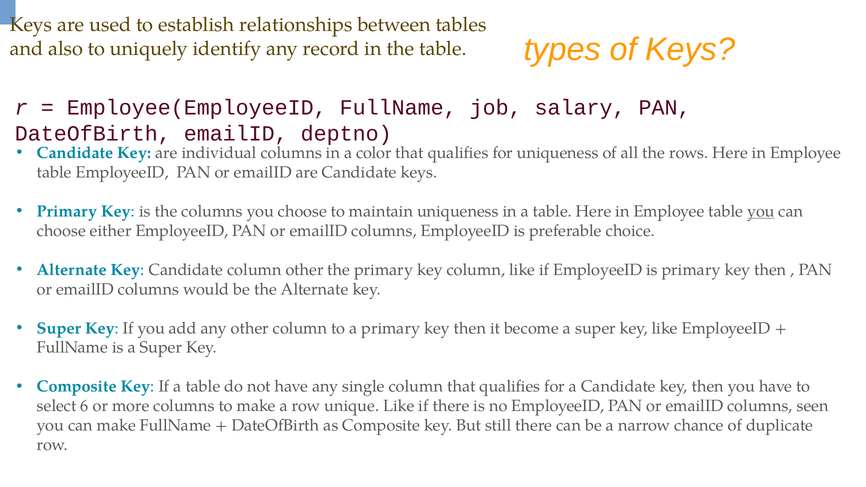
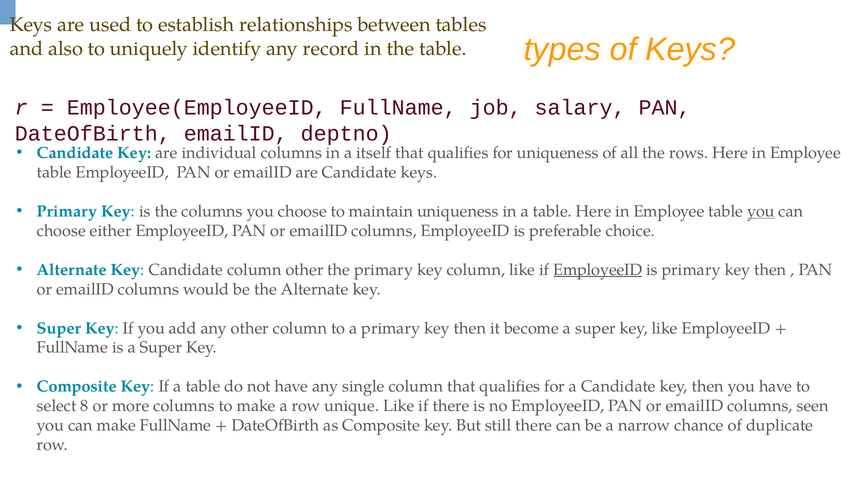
color: color -> itself (374, 153)
EmployeeID underline: none -> present (598, 270)
6: 6 -> 8 (85, 406)
